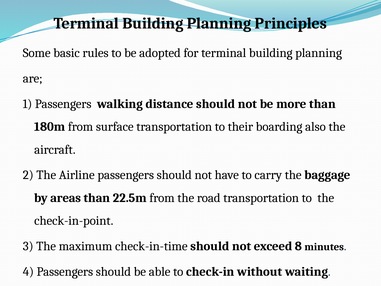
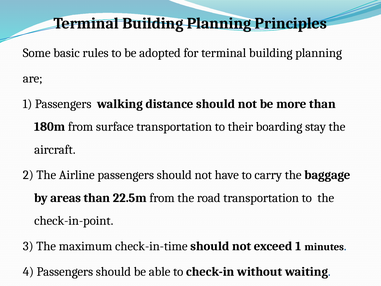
also: also -> stay (316, 127)
exceed 8: 8 -> 1 (298, 246)
